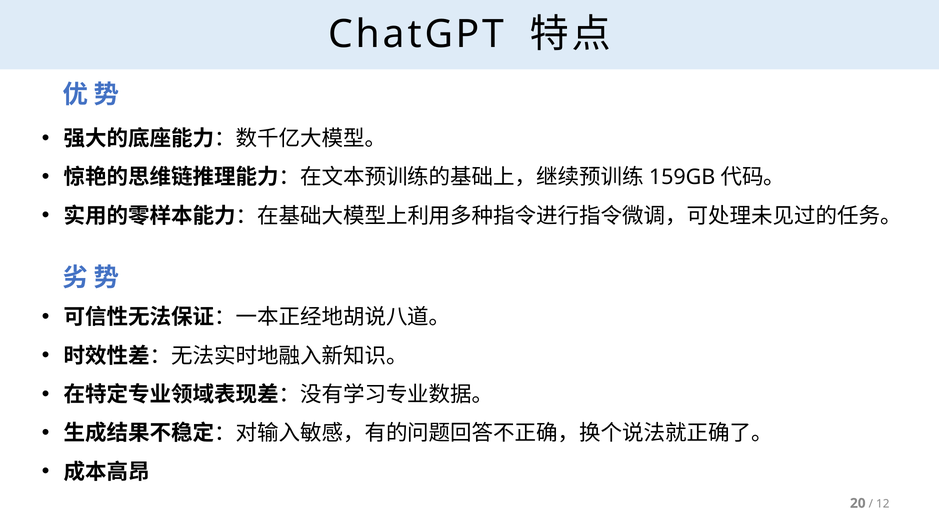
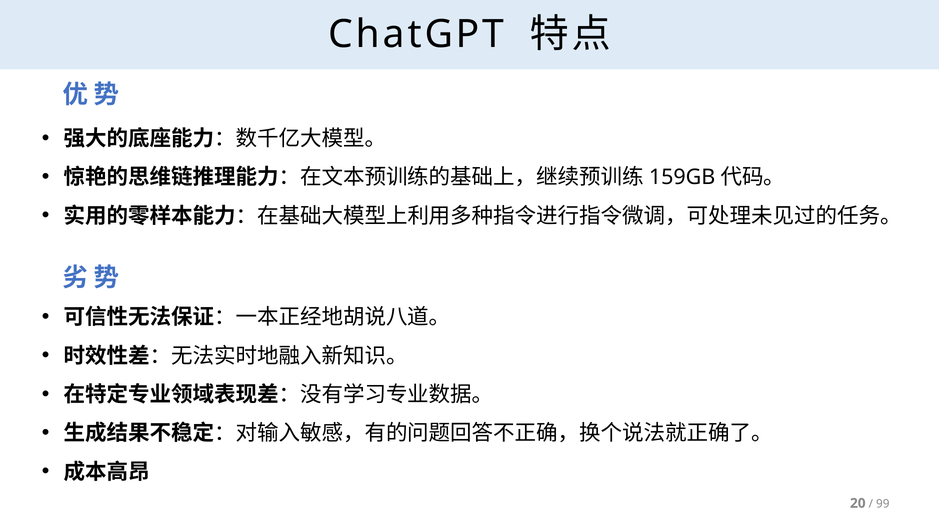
12: 12 -> 99 (883, 504)
